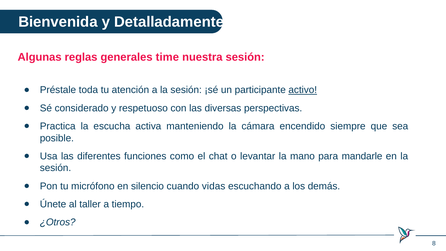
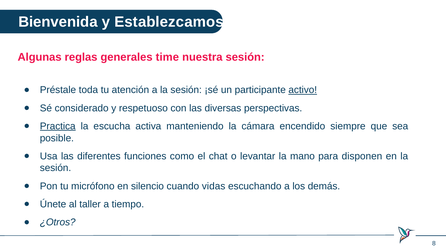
Detalladamente: Detalladamente -> Establezcamos (169, 22)
Practica underline: none -> present (58, 126)
mandarle: mandarle -> disponen (362, 156)
